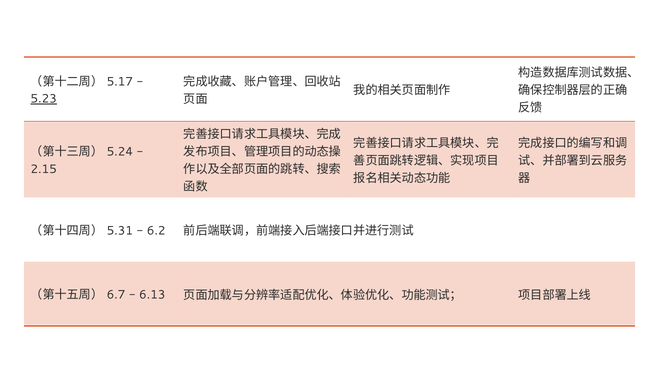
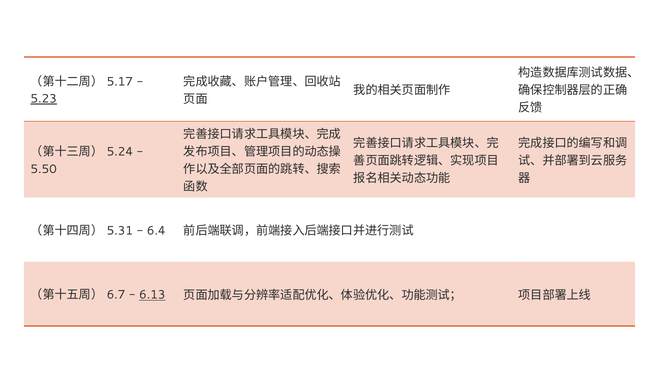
2.15: 2.15 -> 5.50 (44, 169)
6.2: 6.2 -> 6.4 (156, 230)
6.13 underline: none -> present (152, 295)
